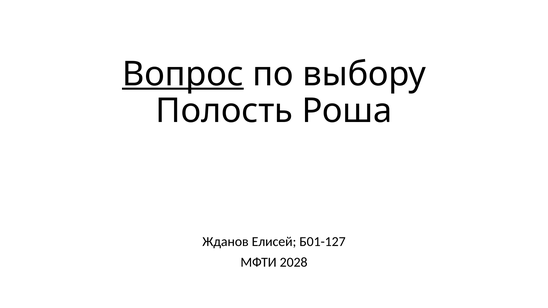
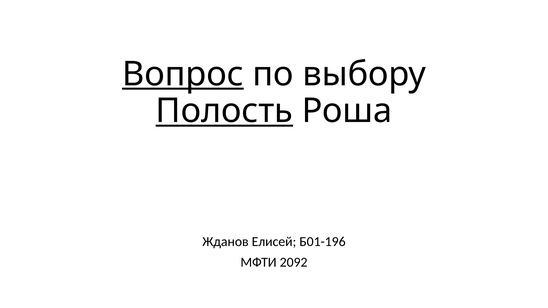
Полость underline: none -> present (224, 111)
Б01-127: Б01-127 -> Б01-196 (323, 242)
2028: 2028 -> 2092 (294, 262)
